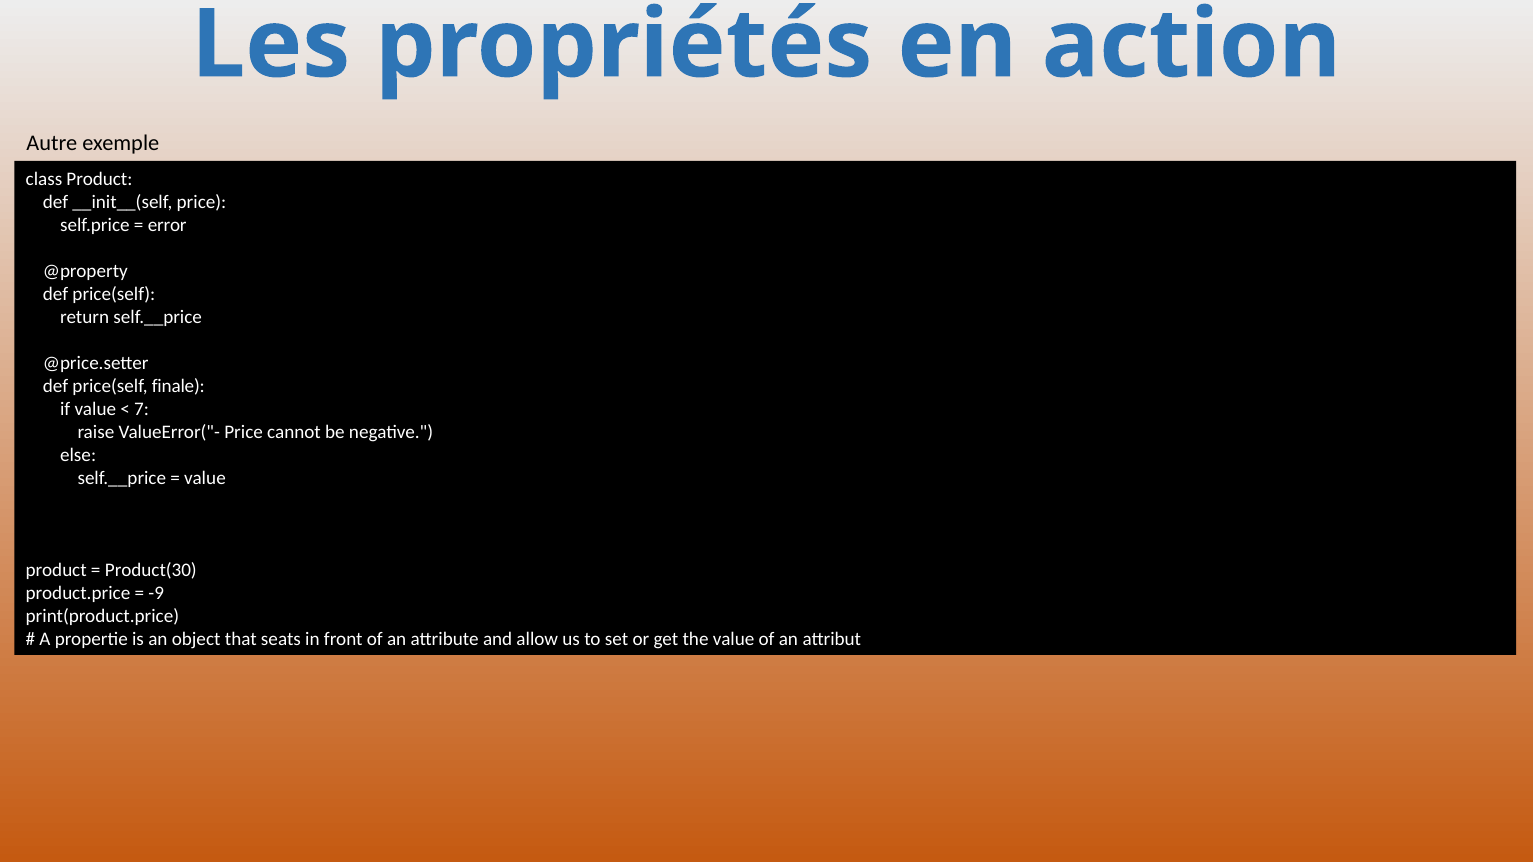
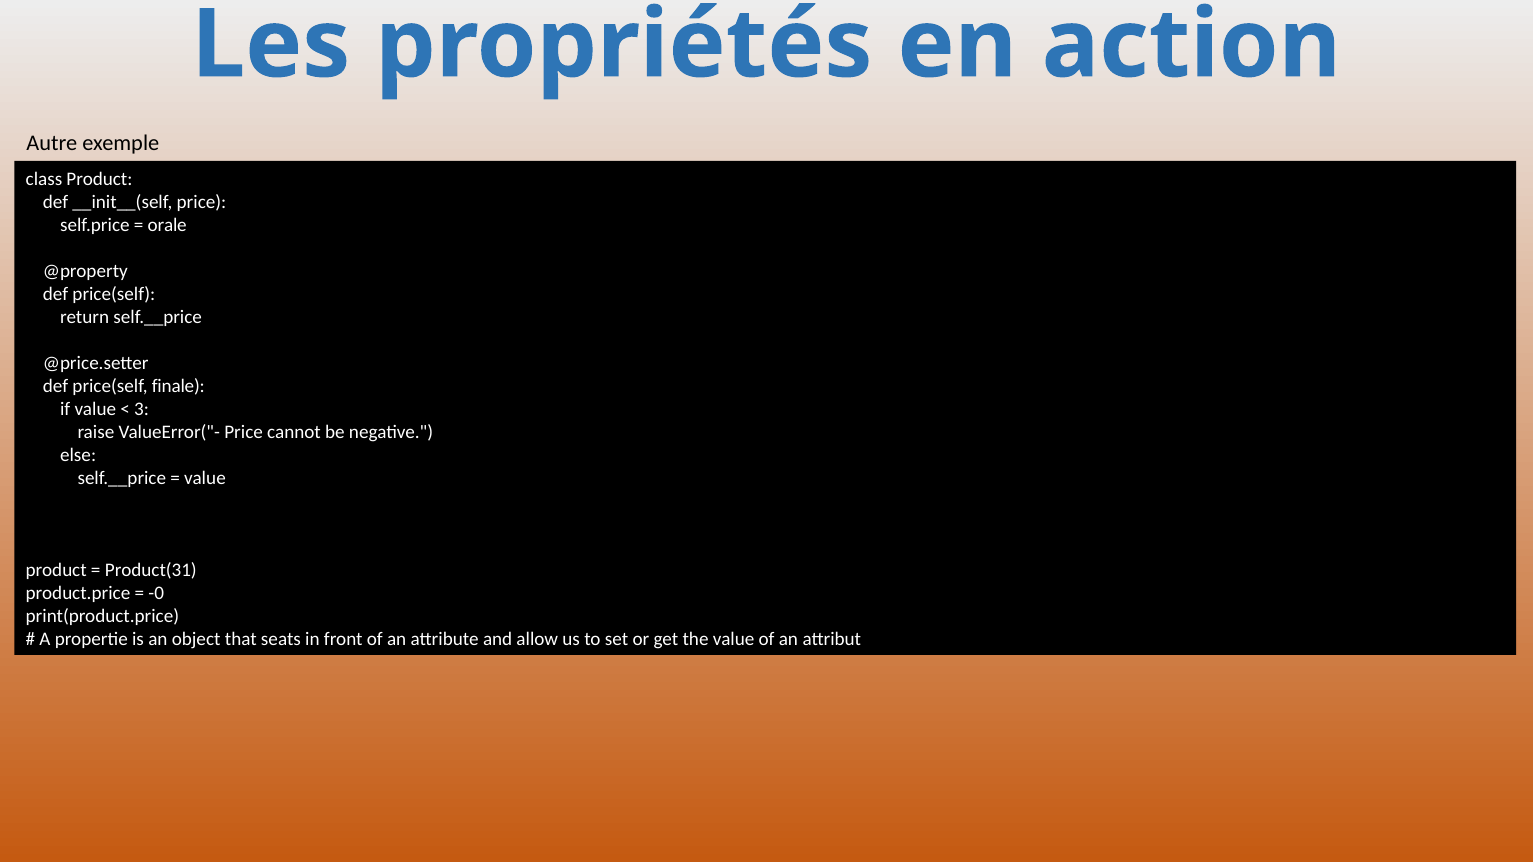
error: error -> orale (167, 225)
7: 7 -> 3 (142, 409)
Product(30: Product(30 -> Product(31 (151, 570)
-9: -9 -> -0 (156, 593)
